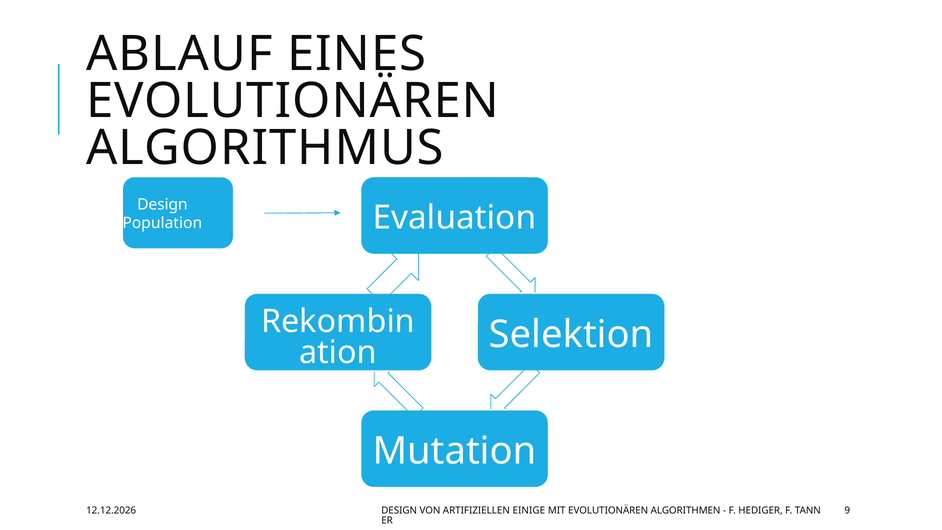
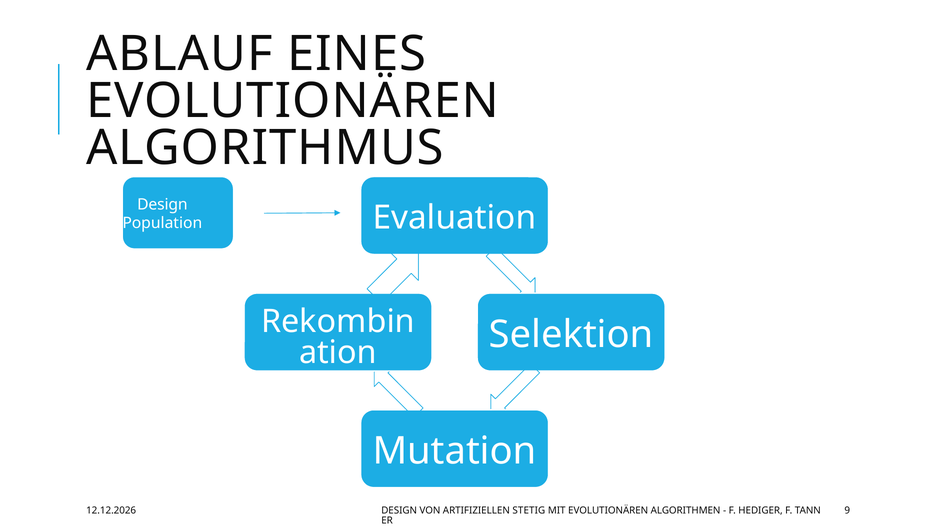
EINIGE: EINIGE -> STETIG (529, 510)
